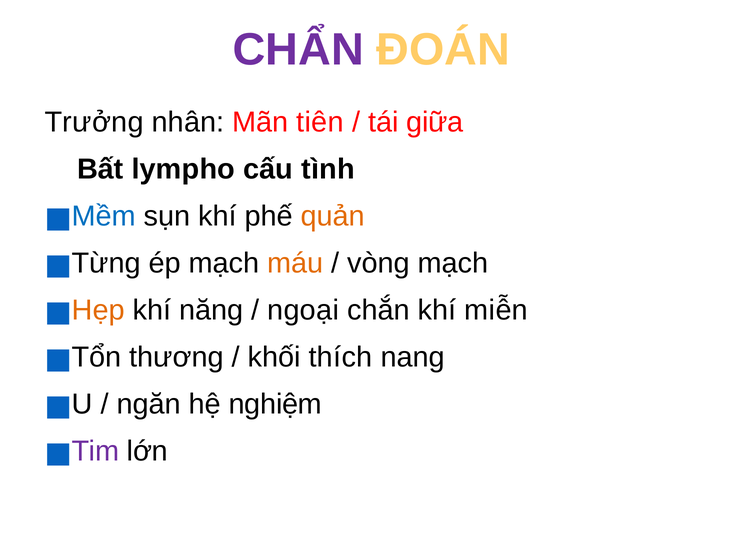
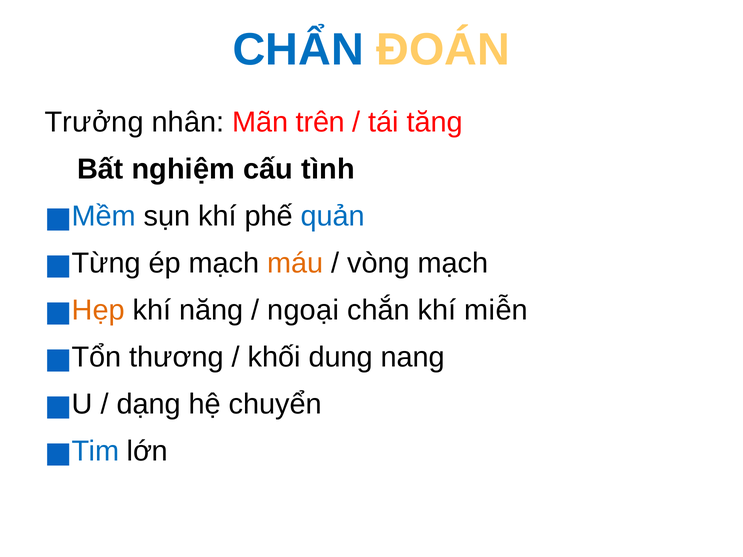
CHẨN colour: purple -> blue (298, 50)
tiên: tiên -> trên (320, 122)
giữa: giữa -> tăng (435, 122)
lympho: lympho -> nghiệm (183, 169)
quản colour: orange -> blue (333, 216)
thích: thích -> dung (341, 357)
ngăn: ngăn -> dạng (149, 405)
nghiệm: nghiệm -> chuyển (275, 405)
Tim colour: purple -> blue (95, 452)
